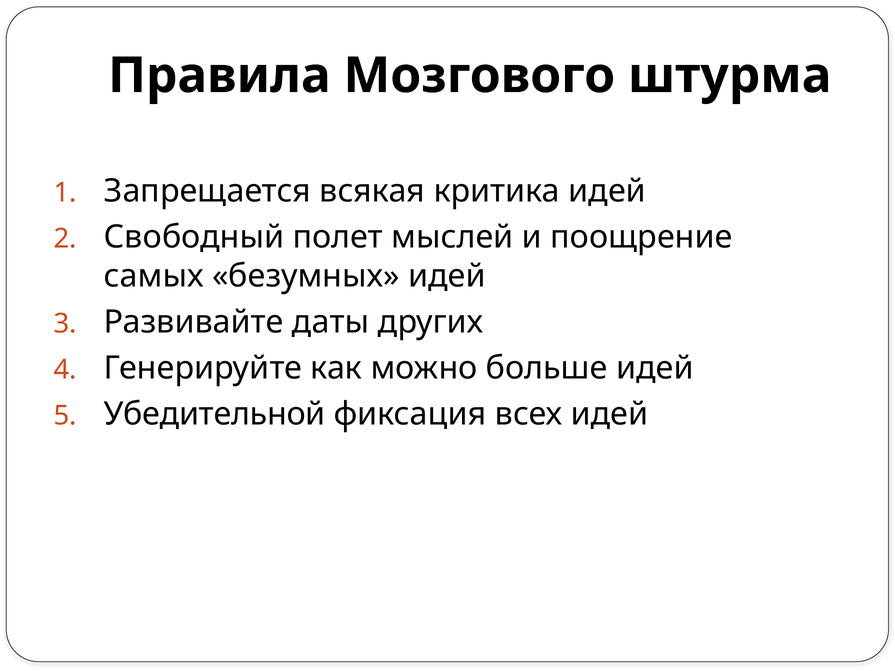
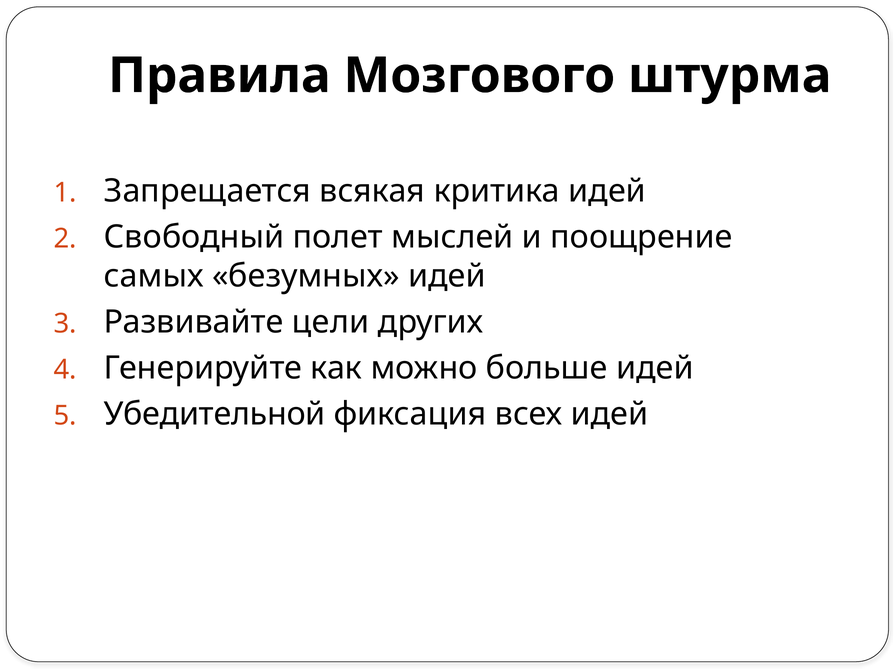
даты: даты -> цели (331, 322)
